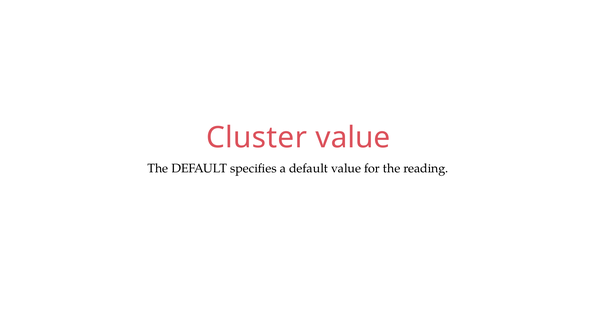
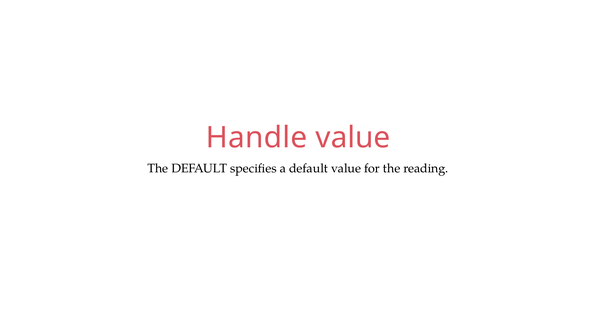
Cluster: Cluster -> Handle (257, 138)
